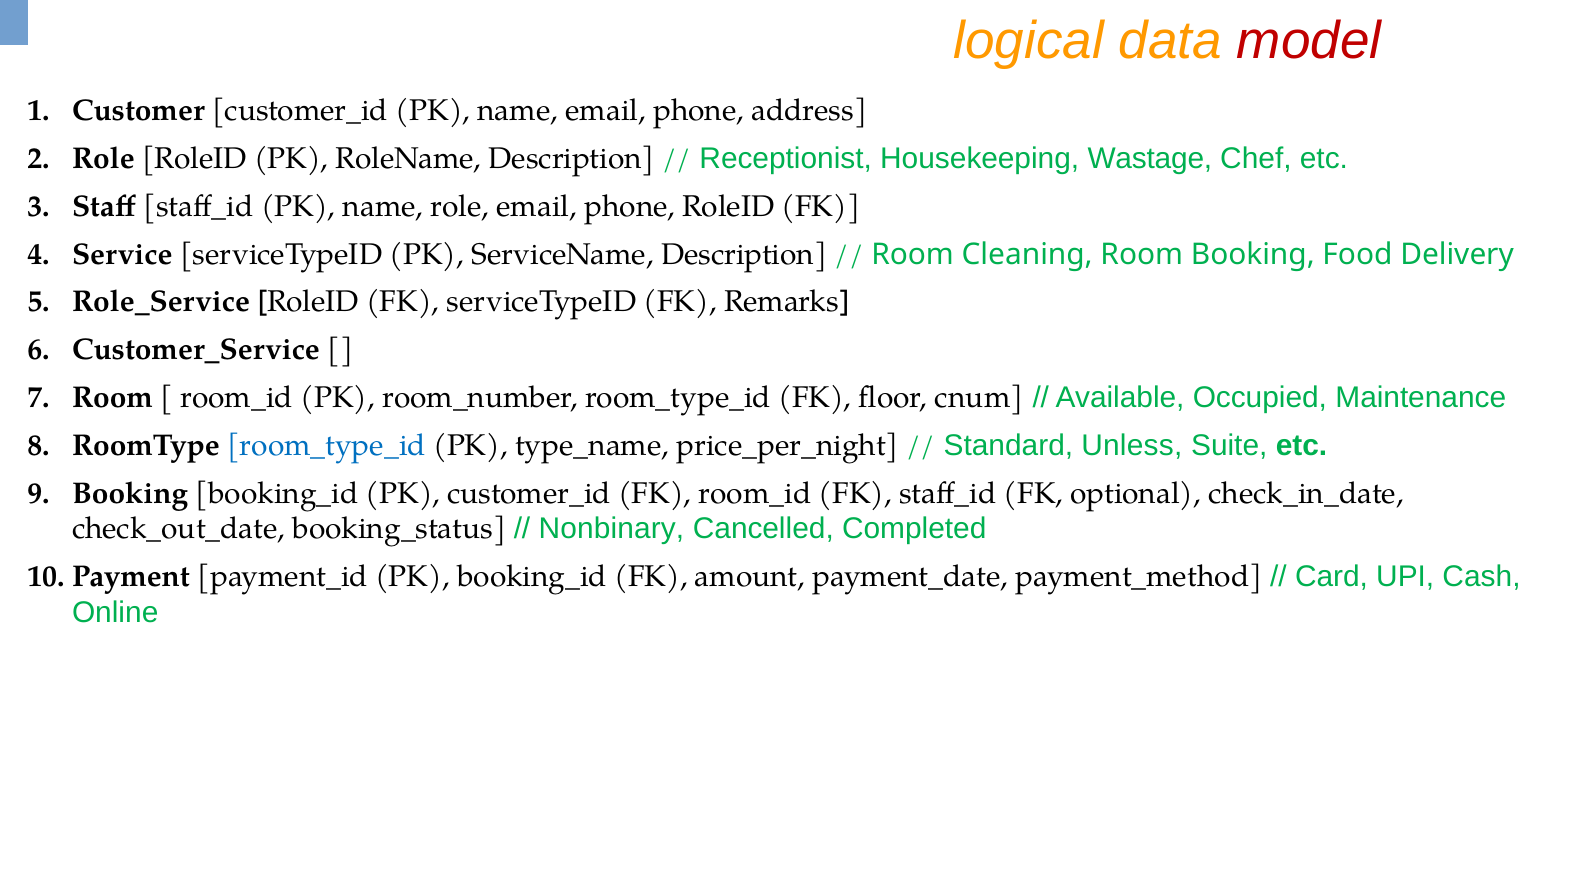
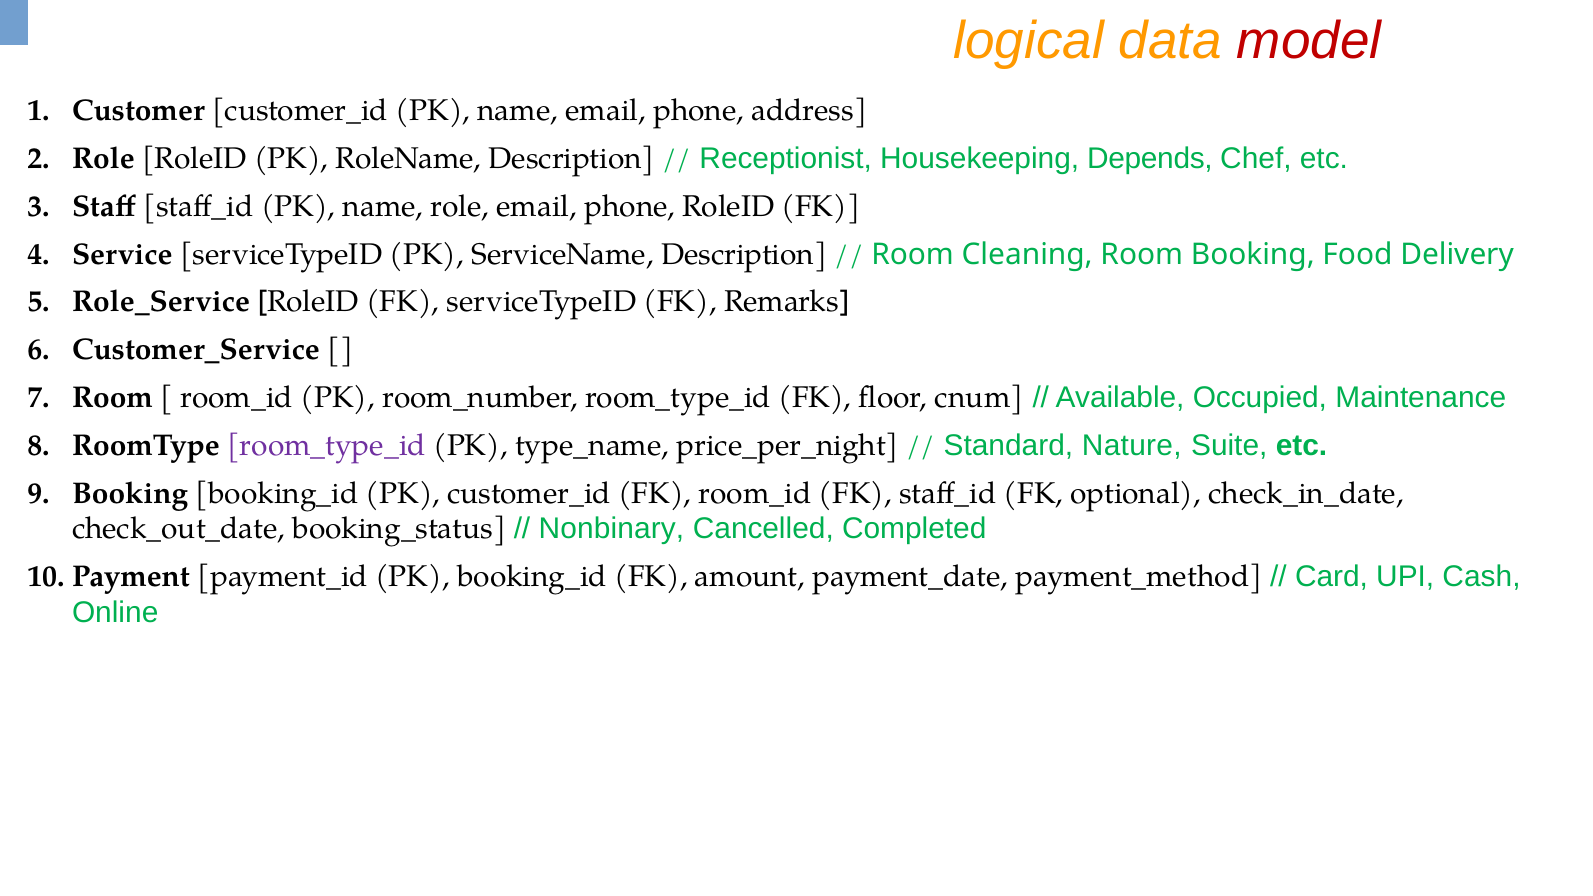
Wastage: Wastage -> Depends (1150, 159)
room_type_id colour: blue -> purple (327, 446)
Unless: Unless -> Nature (1132, 446)
